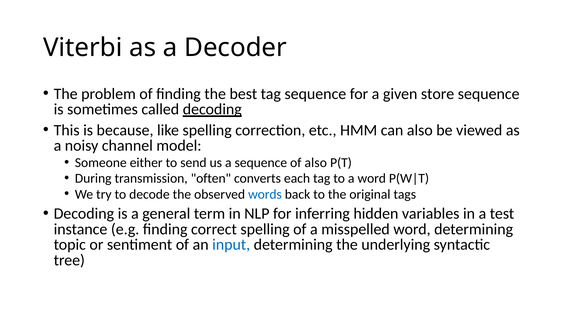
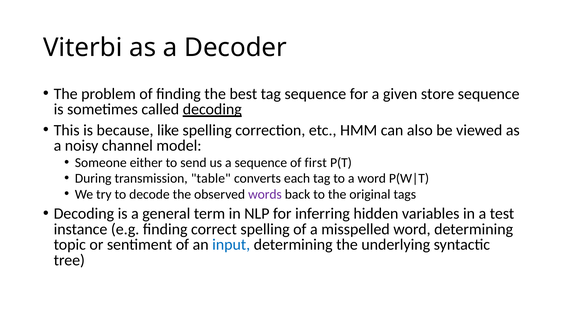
of also: also -> first (316, 163)
often: often -> table (211, 178)
words colour: blue -> purple (265, 194)
